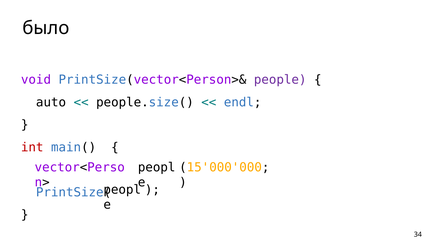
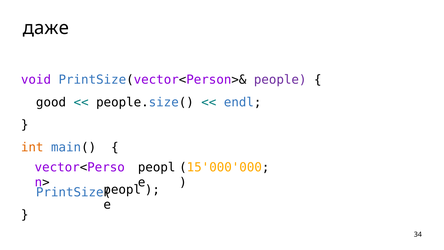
было: было -> даже (46, 28)
auto: auto -> good (51, 102)
int colour: red -> orange (32, 147)
